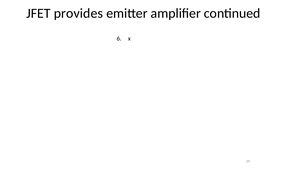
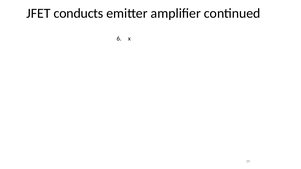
provides: provides -> conducts (79, 13)
